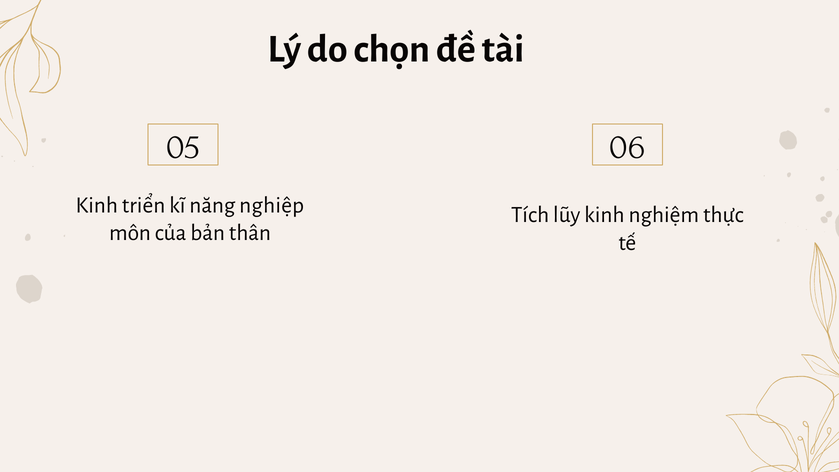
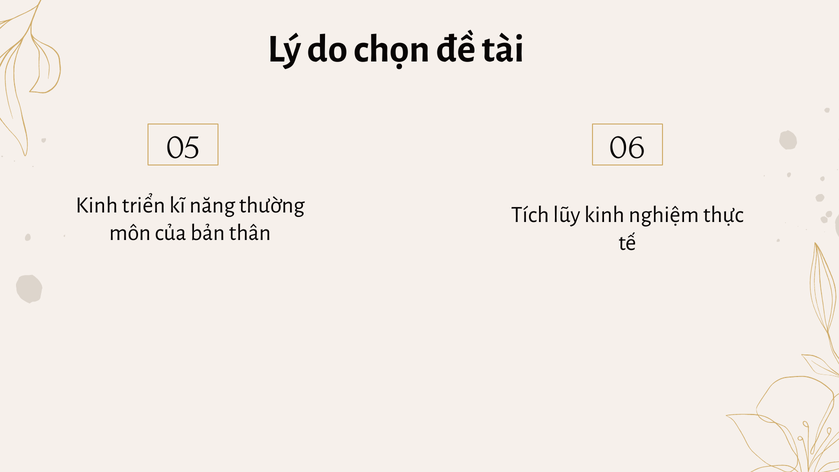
nghiệp: nghiệp -> thường (272, 205)
